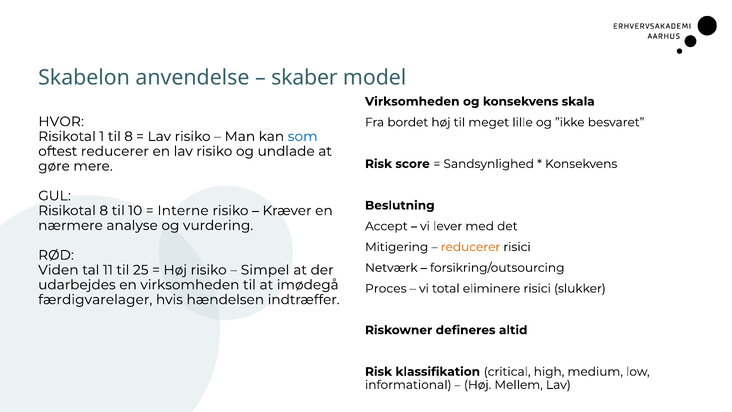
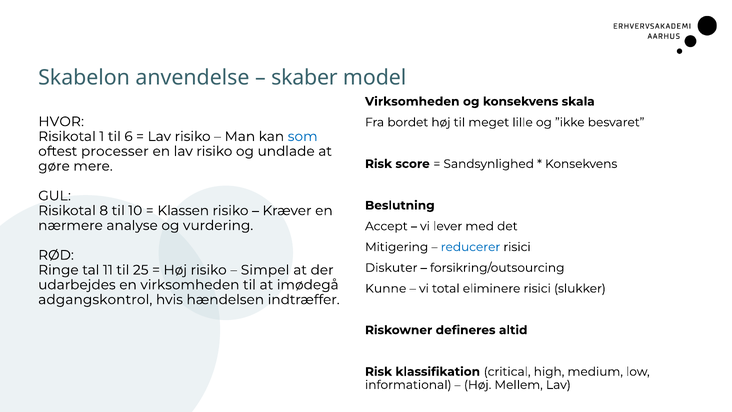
til 8: 8 -> 6 (129, 136)
oftest reducerer: reducerer -> processer (115, 151)
Interne: Interne -> Klassen (183, 211)
reducerer colour: orange -> blue (470, 247)
Netværk: Netværk -> Diskuter (391, 268)
Viden: Viden -> Ringe (58, 270)
Proces: Proces -> Kunne (386, 288)
færdigvarelager: færdigvarelager -> adgangskontrol (95, 299)
